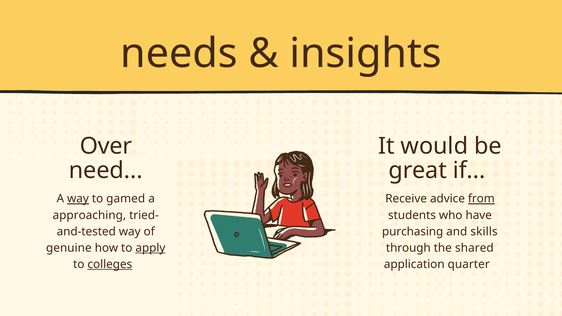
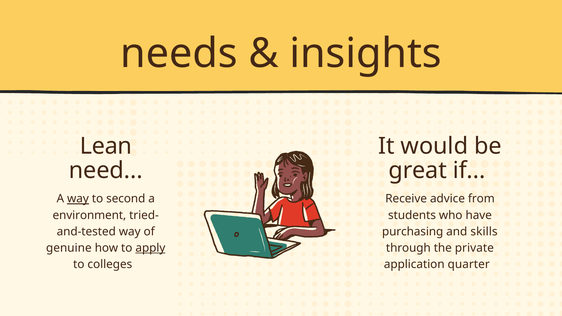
Over: Over -> Lean (106, 146)
gamed: gamed -> second (126, 199)
from underline: present -> none (481, 199)
approaching: approaching -> environment (89, 215)
shared: shared -> private (474, 248)
colleges underline: present -> none (110, 264)
